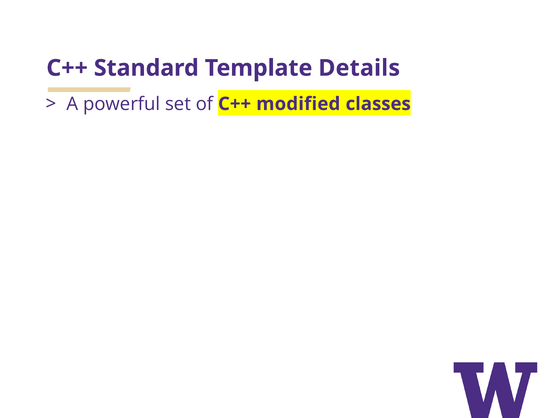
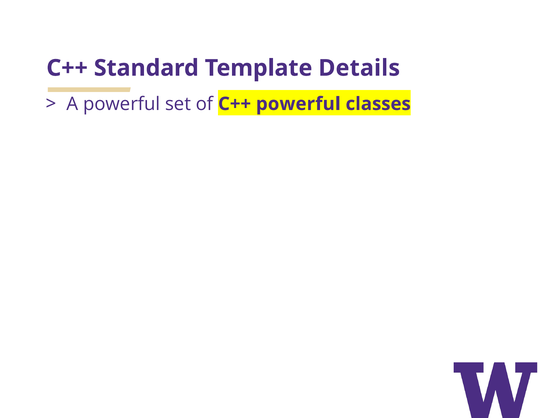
C++ modified: modified -> powerful (298, 104)
